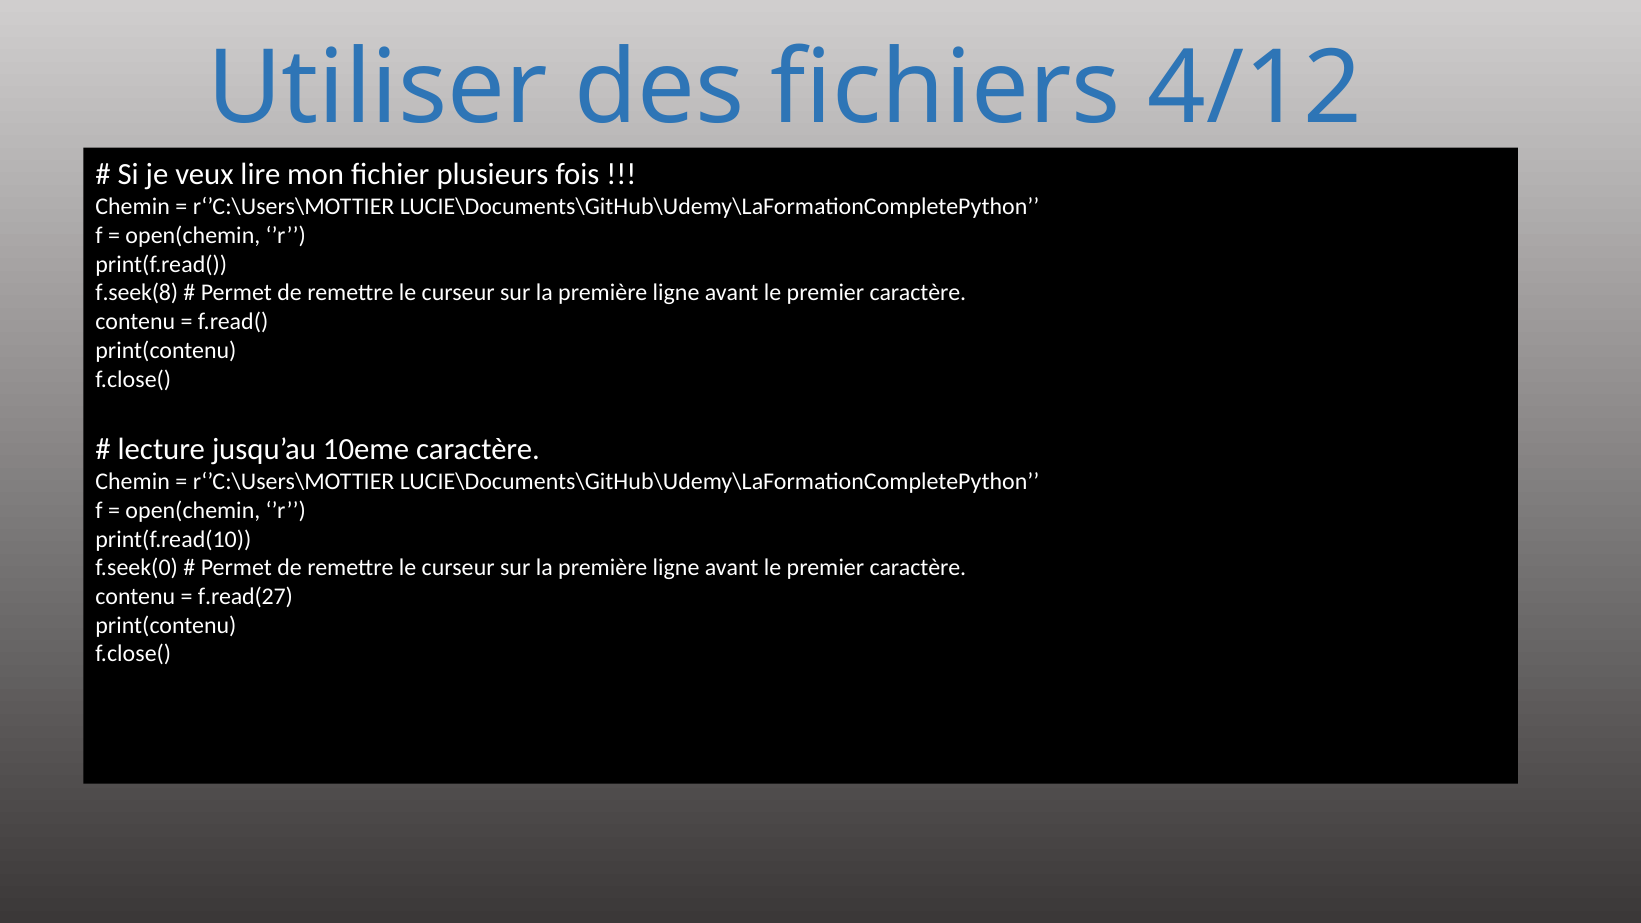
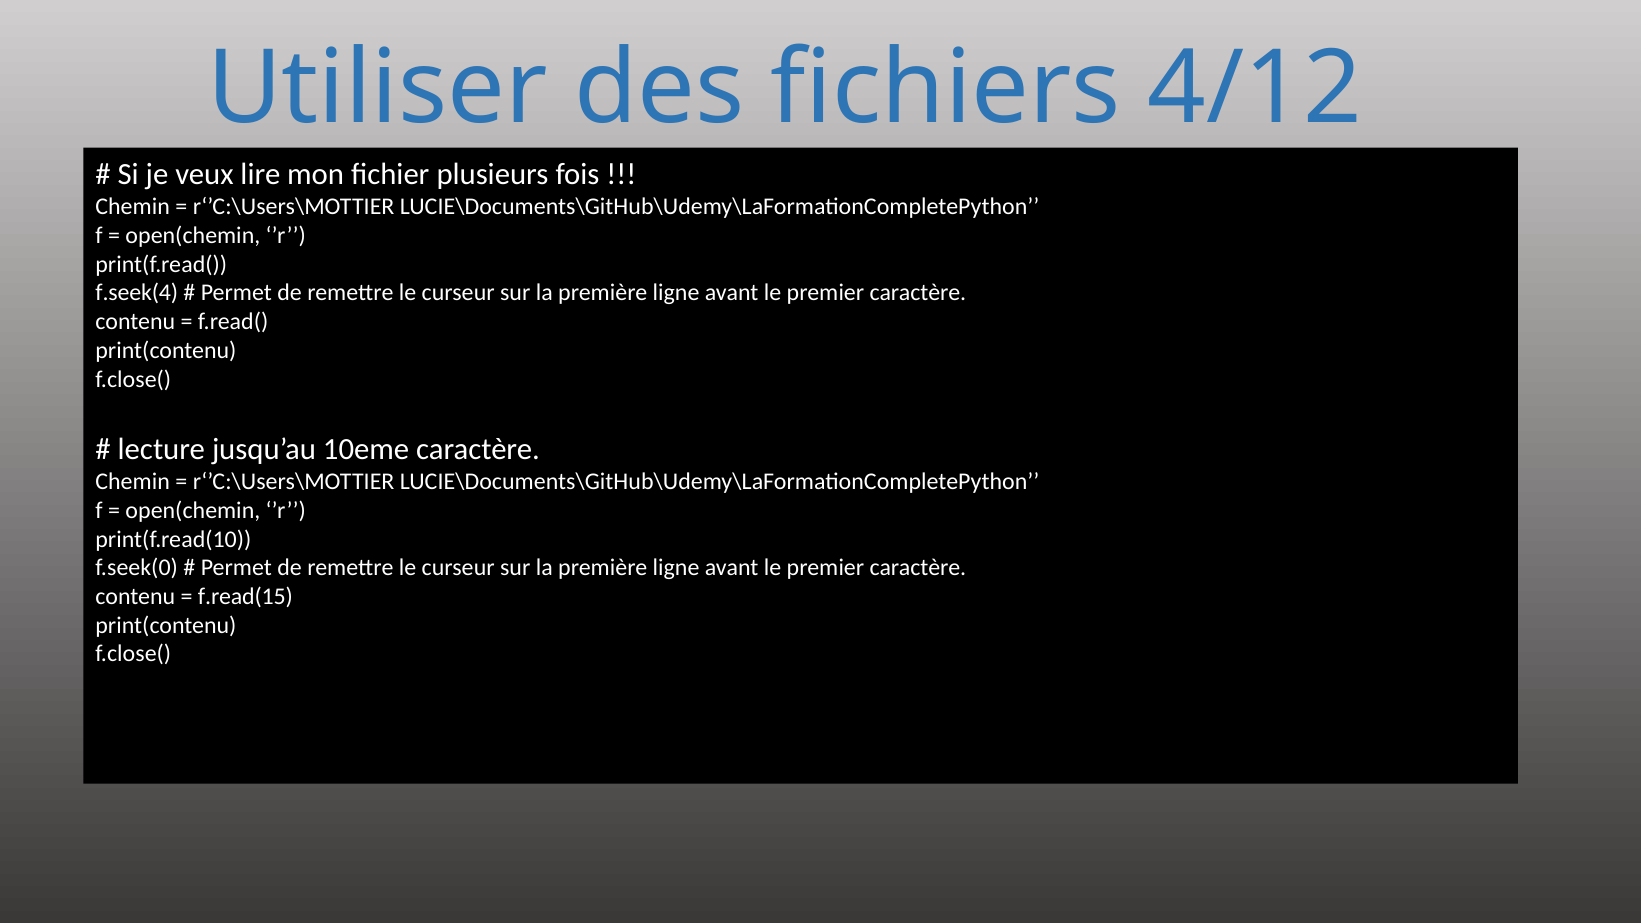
f.seek(8: f.seek(8 -> f.seek(4 (137, 293)
f.read(27: f.read(27 -> f.read(15 (245, 597)
